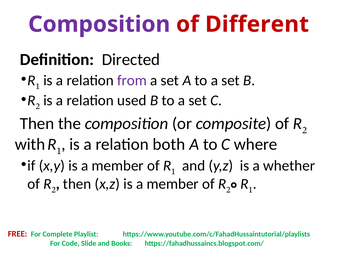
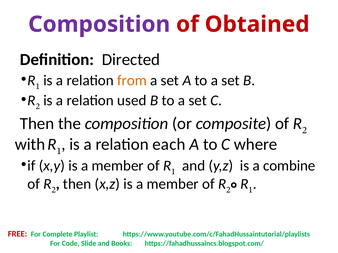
Different: Different -> Obtained (257, 24)
from colour: purple -> orange (132, 81)
both: both -> each (169, 145)
whether: whether -> combine (289, 166)
